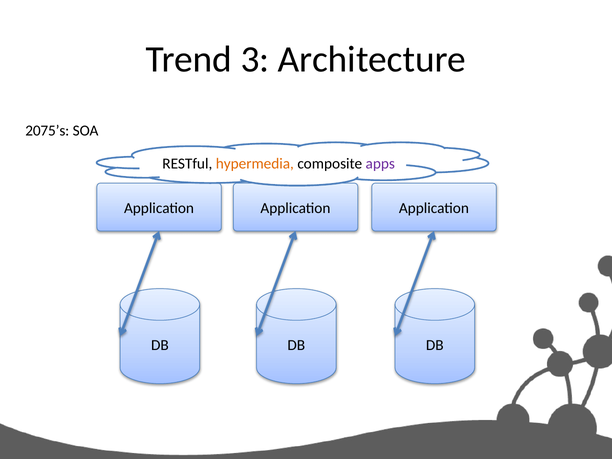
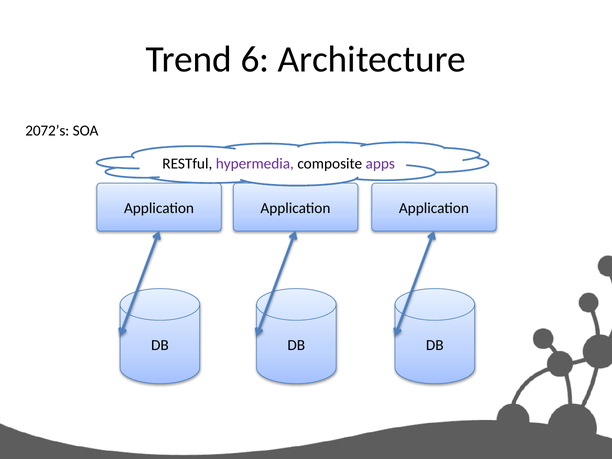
3: 3 -> 6 (255, 59)
2075’s: 2075’s -> 2072’s (47, 131)
hypermedia colour: orange -> purple (255, 164)
